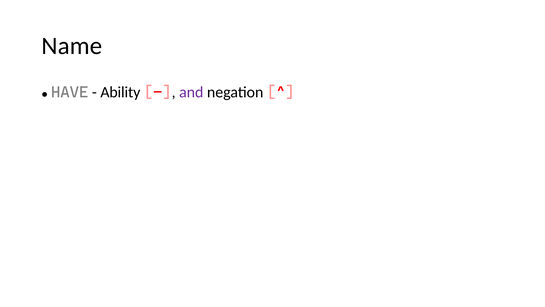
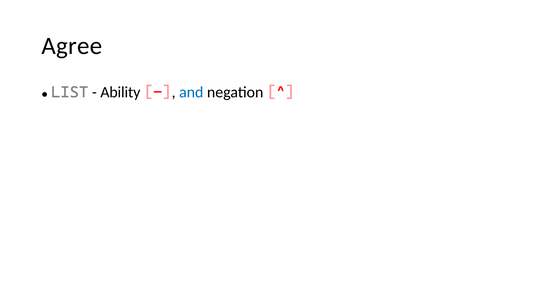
Name: Name -> Agree (72, 46)
HAVE: HAVE -> LIST (70, 92)
and colour: purple -> blue (191, 92)
